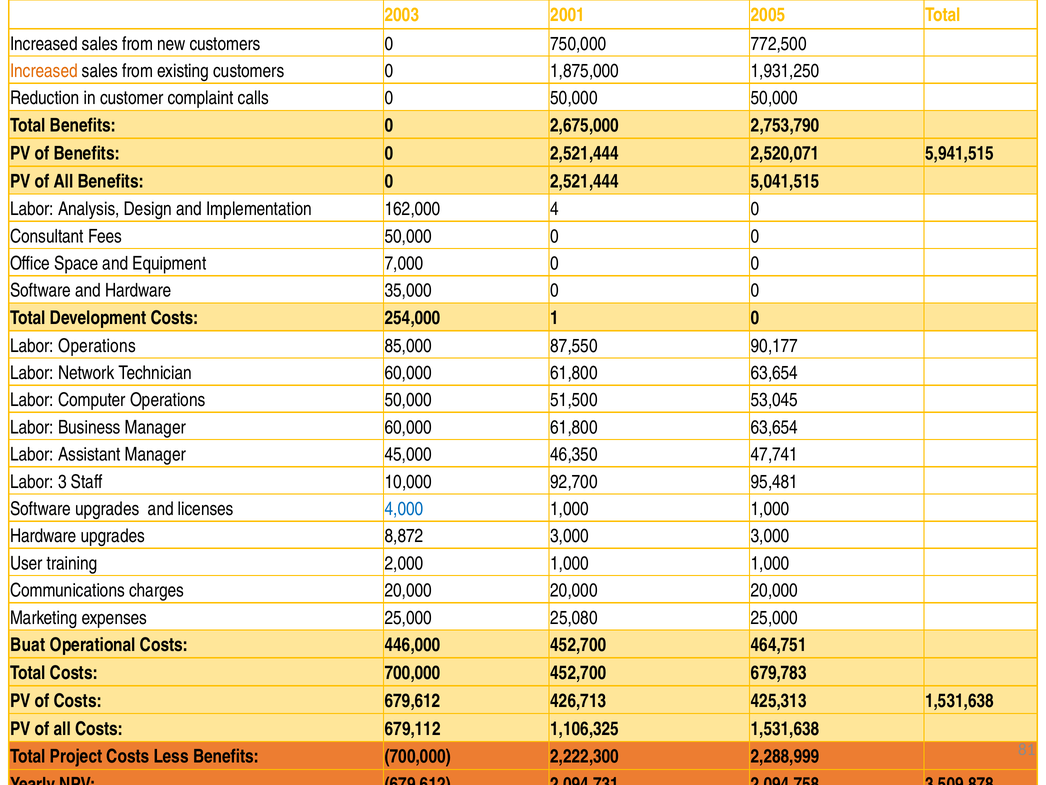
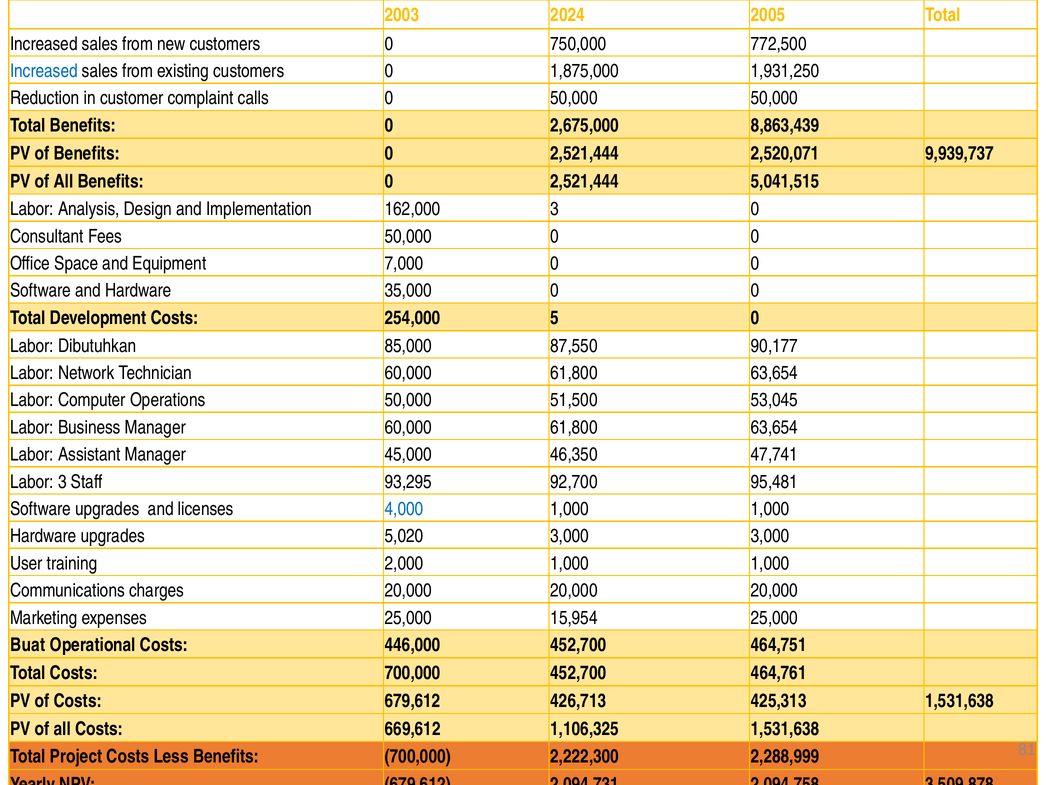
2001: 2001 -> 2024 (568, 15)
Increased colour: orange -> blue (44, 71)
2,753,790: 2,753,790 -> 8,863,439 (785, 126)
5,941,515: 5,941,515 -> 9,939,737 (960, 153)
162,000 4: 4 -> 3 (555, 209)
1: 1 -> 5 (555, 318)
Labor Operations: Operations -> Dibutuhkan (97, 346)
10,000: 10,000 -> 93,295 (408, 481)
8,872: 8,872 -> 5,020 (404, 536)
25,080: 25,080 -> 15,954 (574, 617)
679,783: 679,783 -> 464,761 (779, 673)
679,112: 679,112 -> 669,612 (413, 728)
